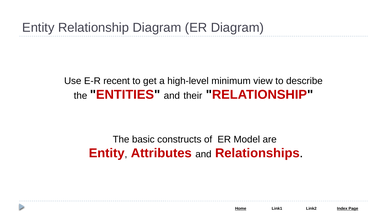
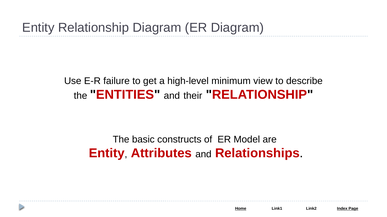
recent: recent -> failure (117, 81)
